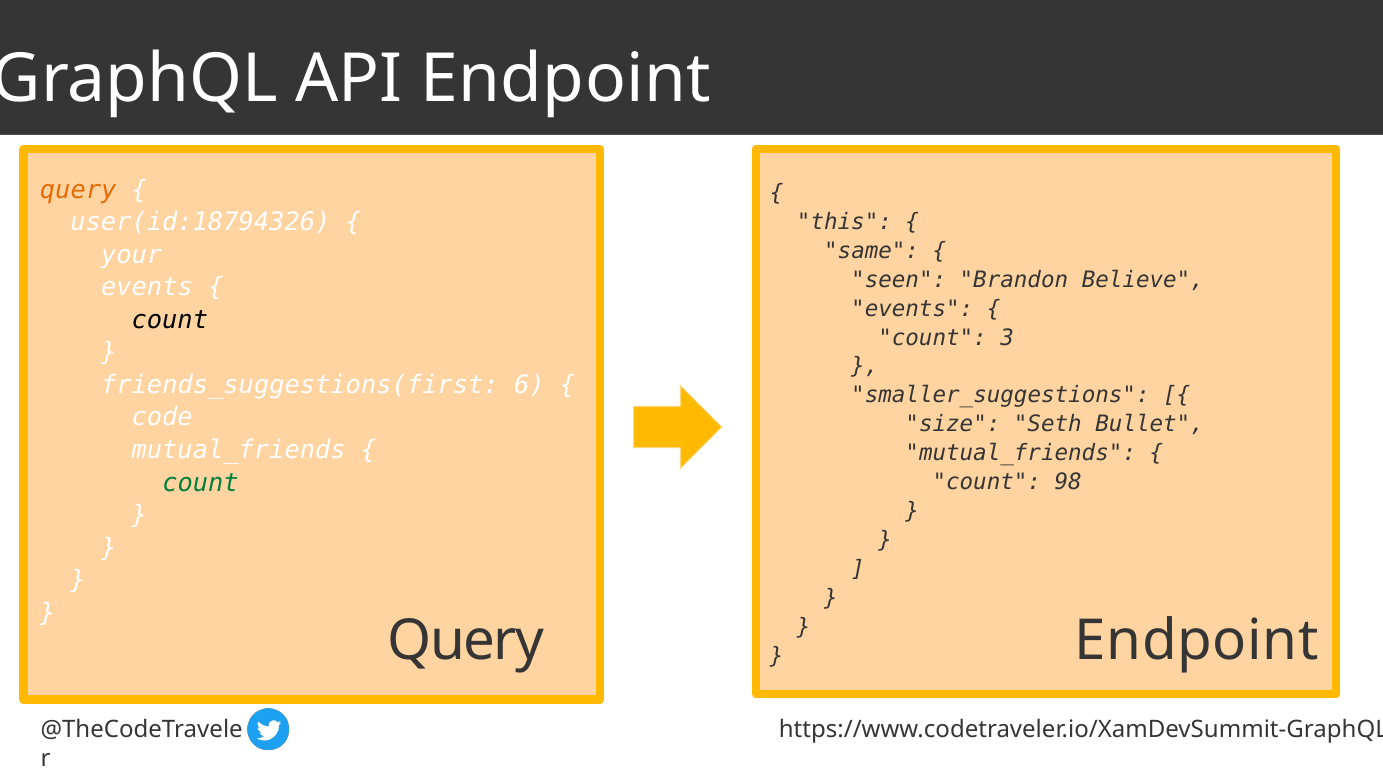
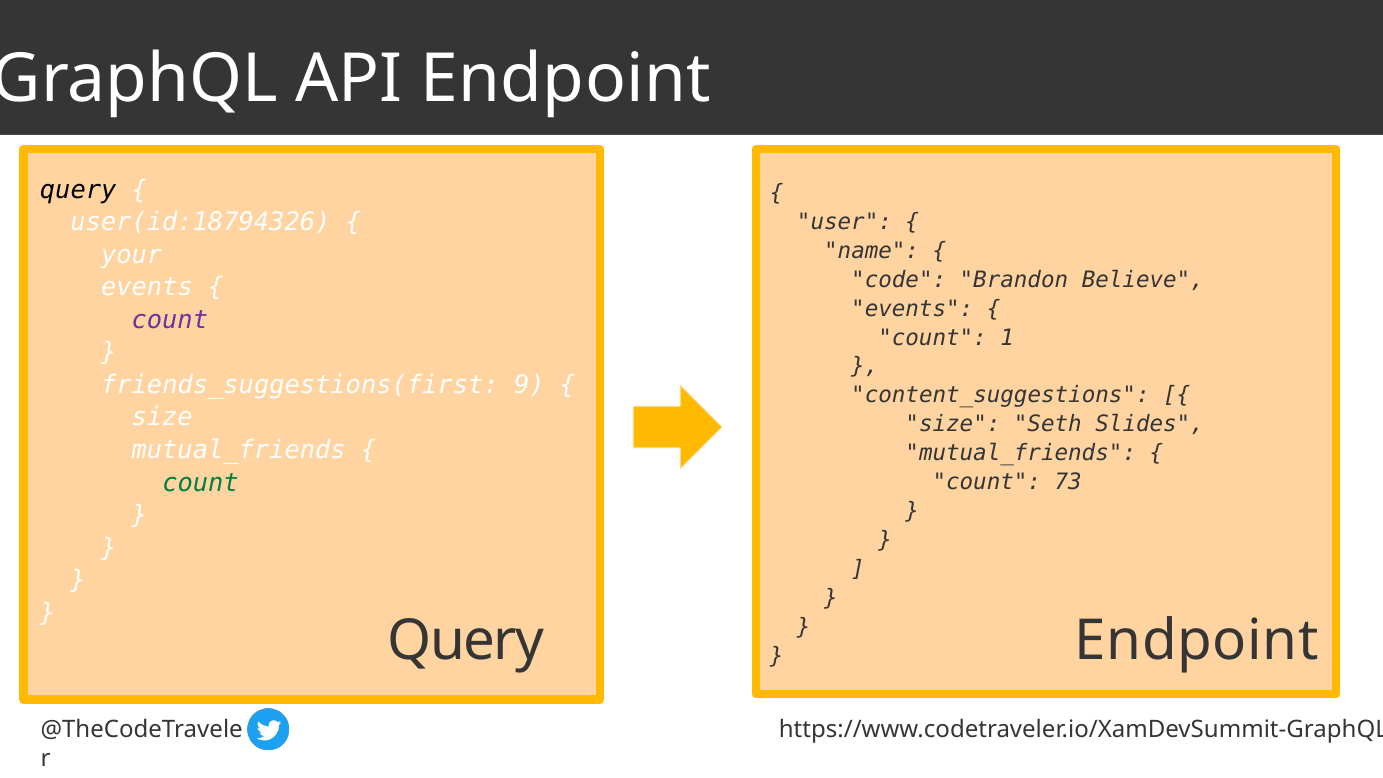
query colour: orange -> black (78, 190)
this: this -> user (844, 222)
same: same -> name (872, 251)
seen: seen -> code (899, 280)
count colour: black -> purple (170, 320)
3: 3 -> 1 (1007, 337)
6: 6 -> 9 (529, 385)
smaller_suggestions: smaller_suggestions -> content_suggestions (1000, 395)
code: code -> size (162, 417)
Bullet: Bullet -> Slides (1150, 424)
98: 98 -> 73 (1068, 482)
